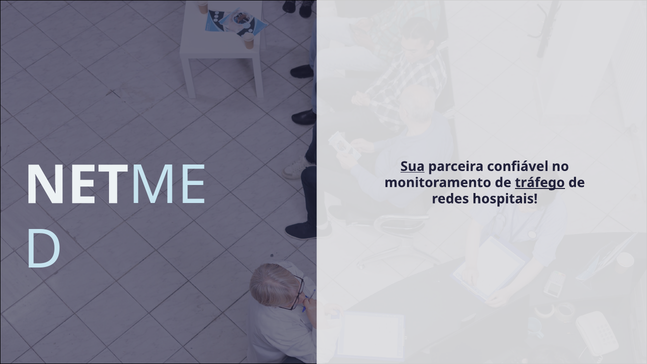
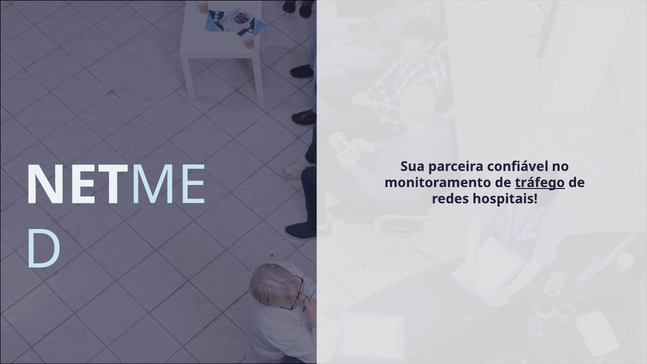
Sua underline: present -> none (413, 166)
